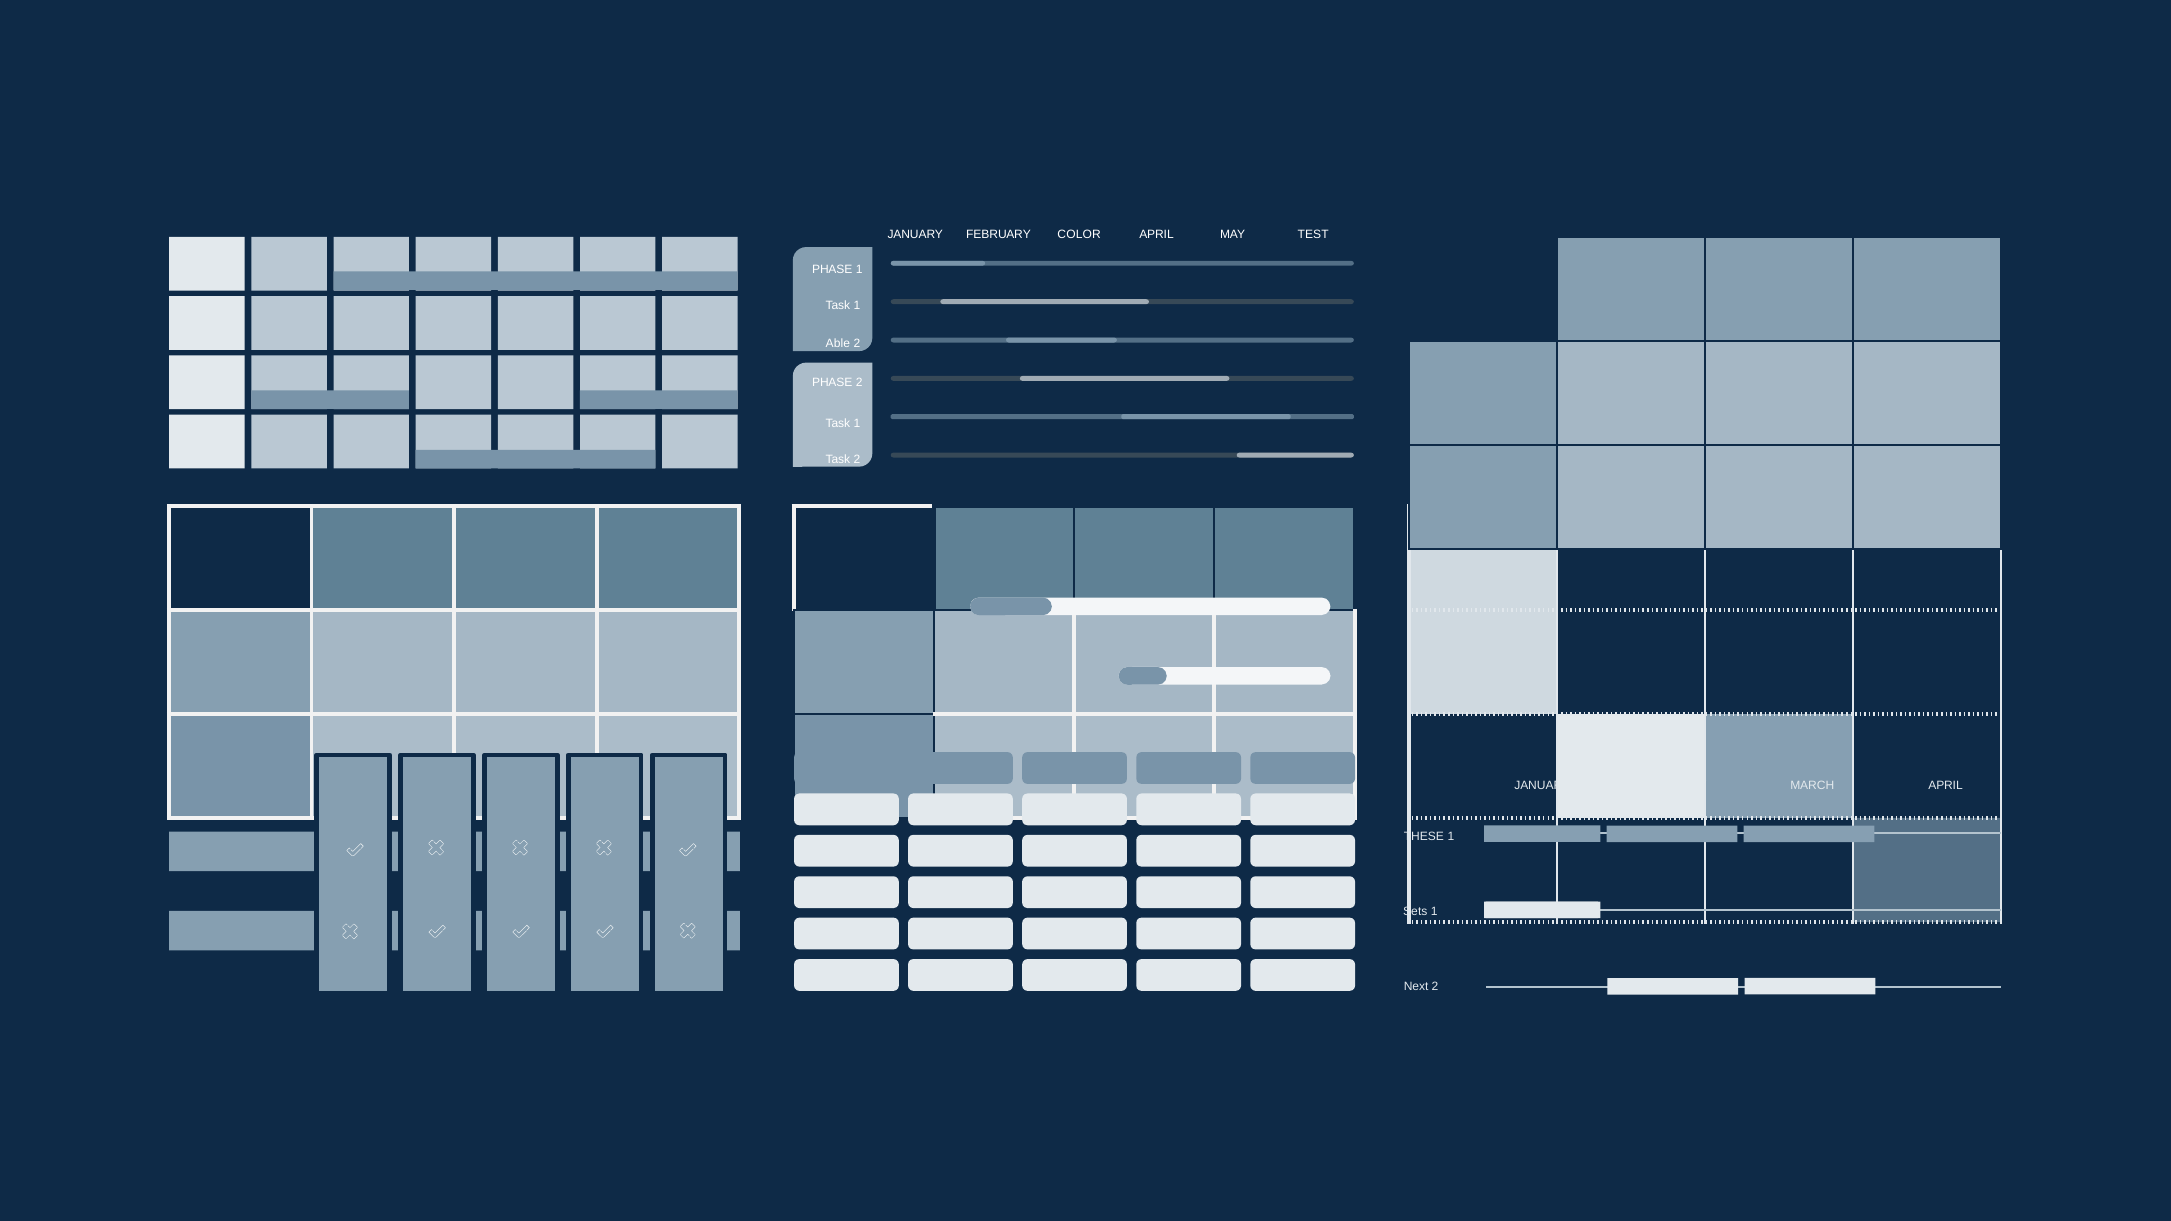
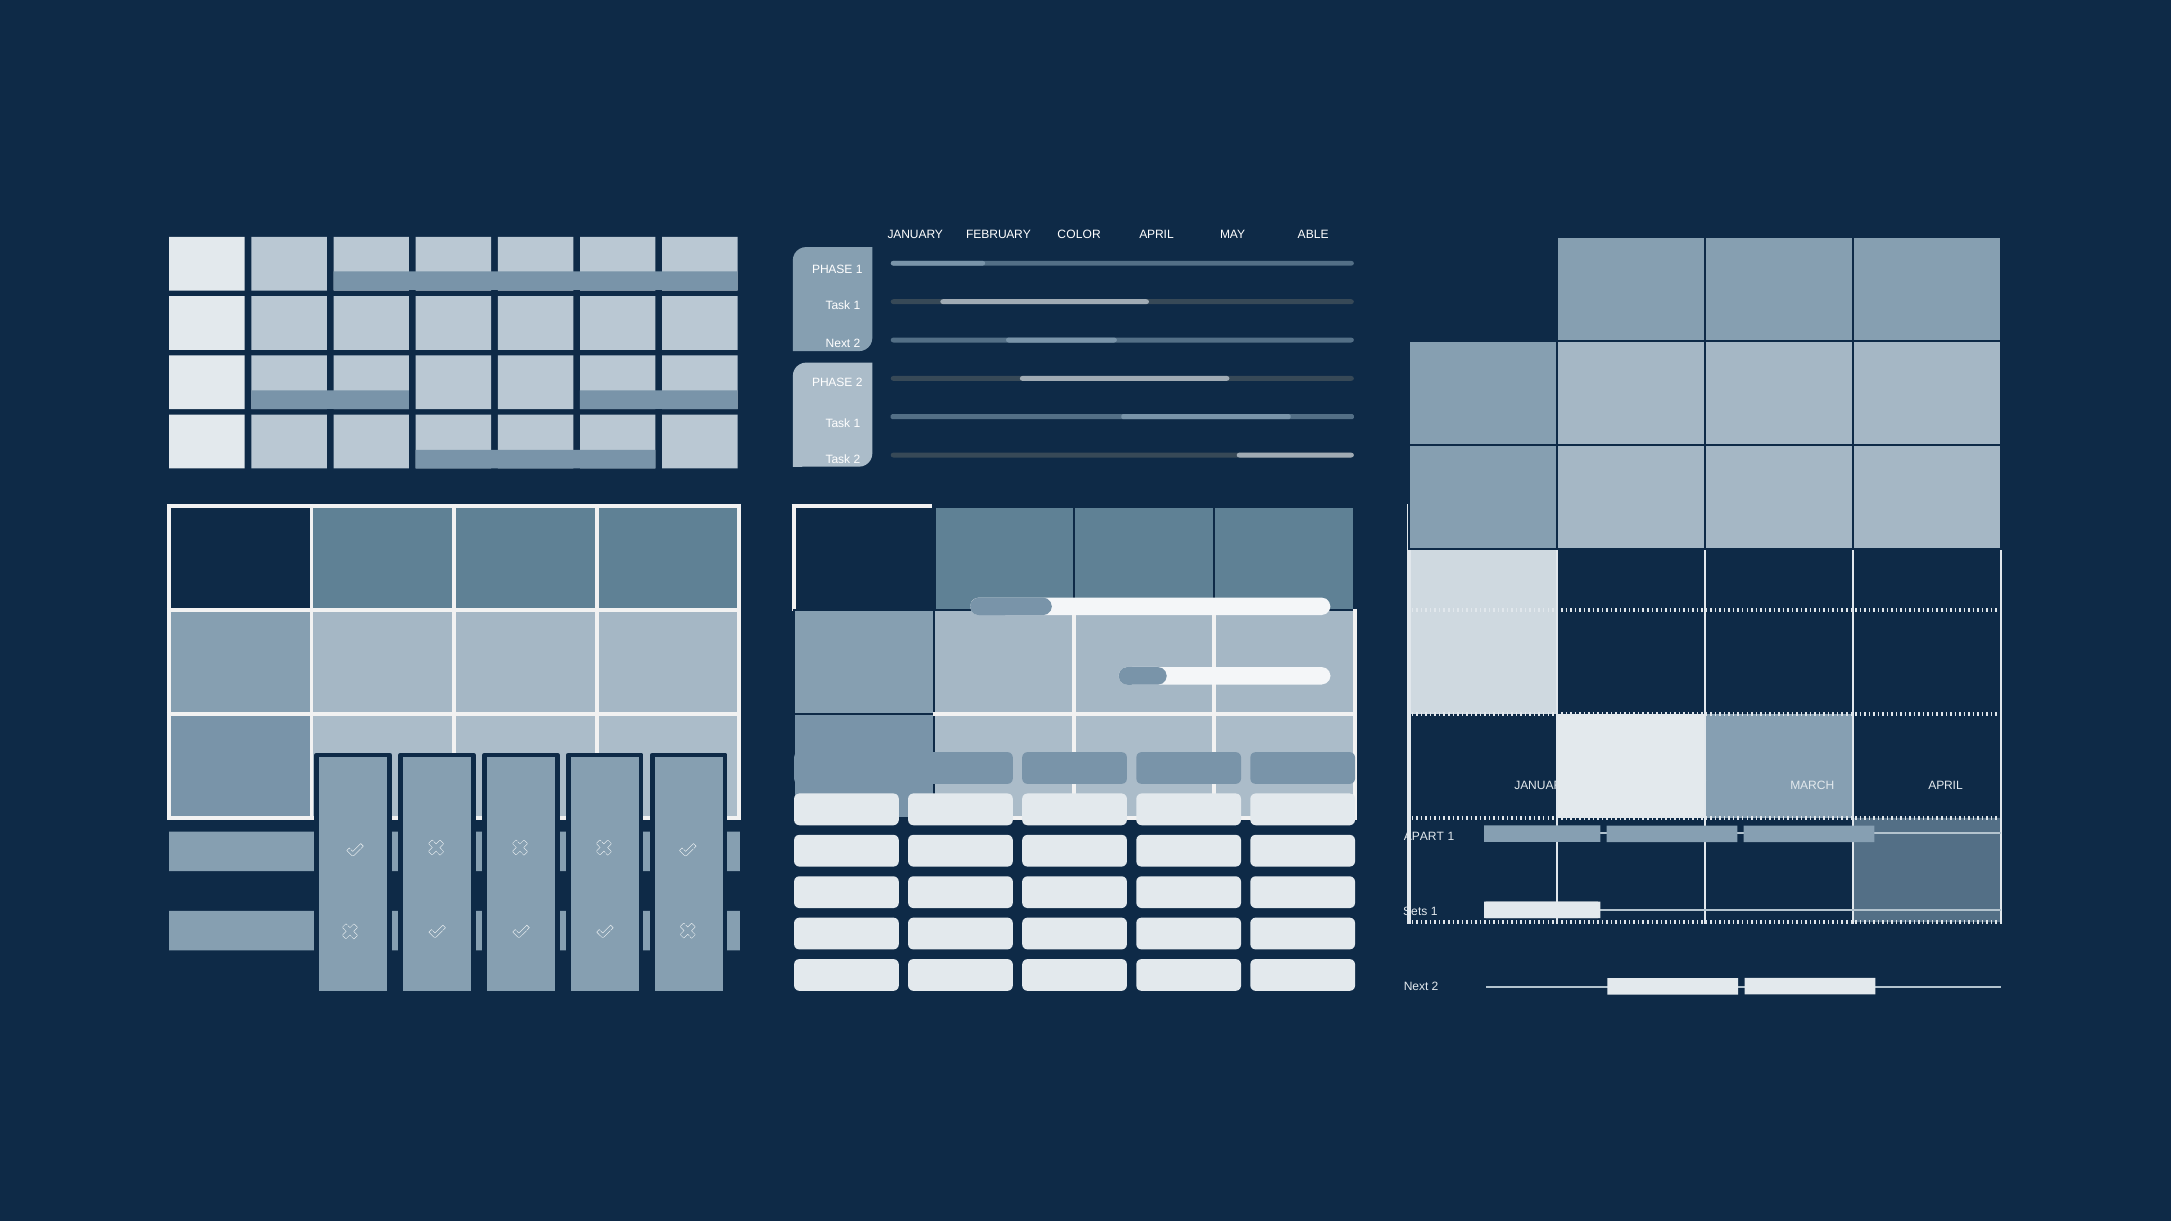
TEST: TEST -> ABLE (1313, 234)
Able: Able -> Next (838, 344)
THESE: THESE -> APART (1424, 836)
